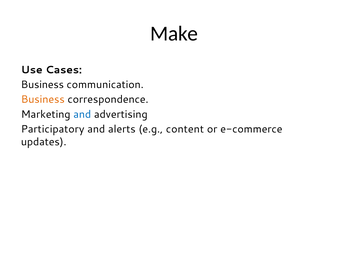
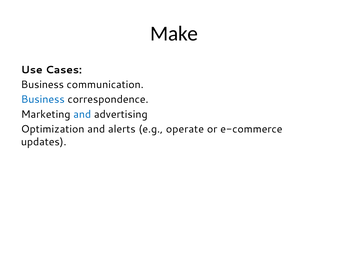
Business colour: orange -> blue (43, 99)
Participatory: Participatory -> Optimization (53, 129)
content: content -> operate (185, 129)
